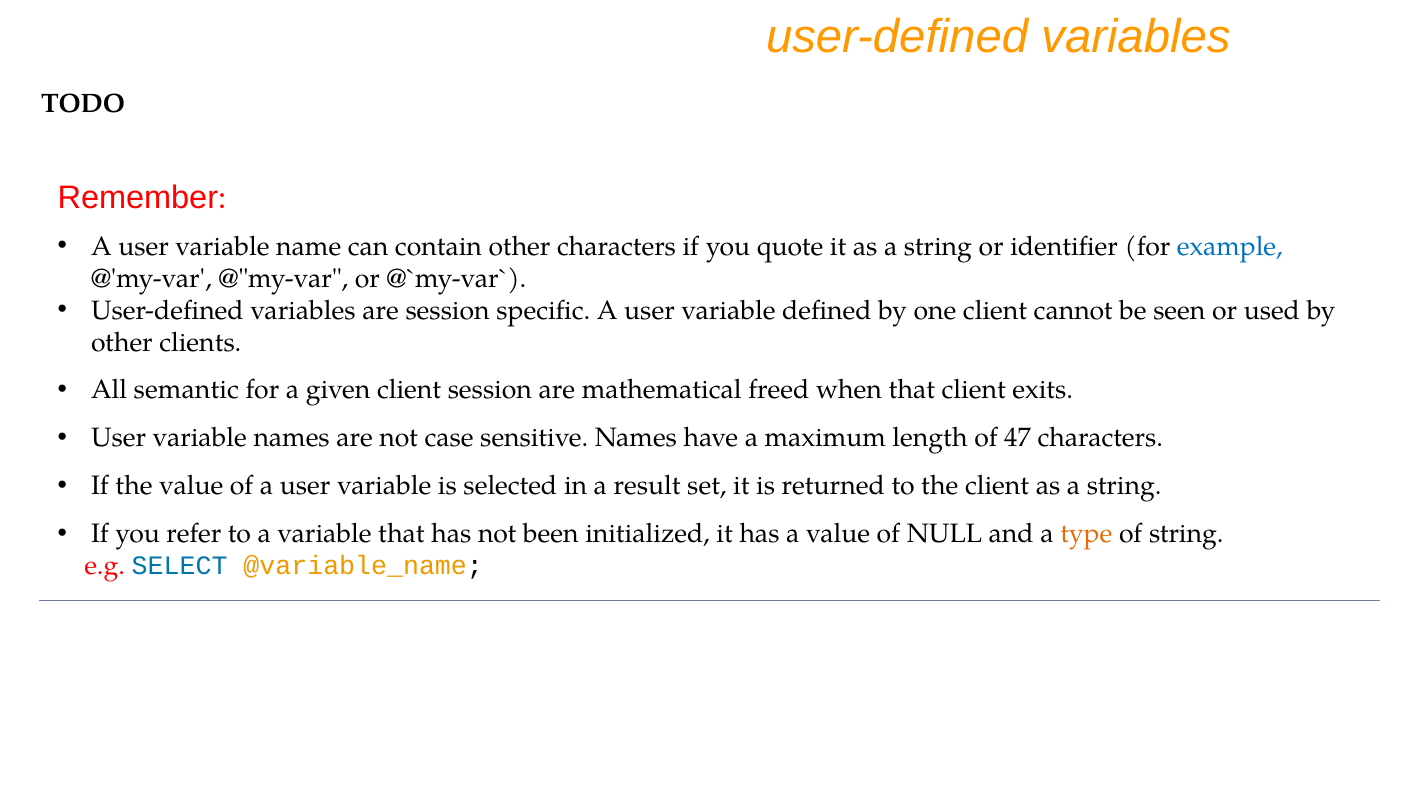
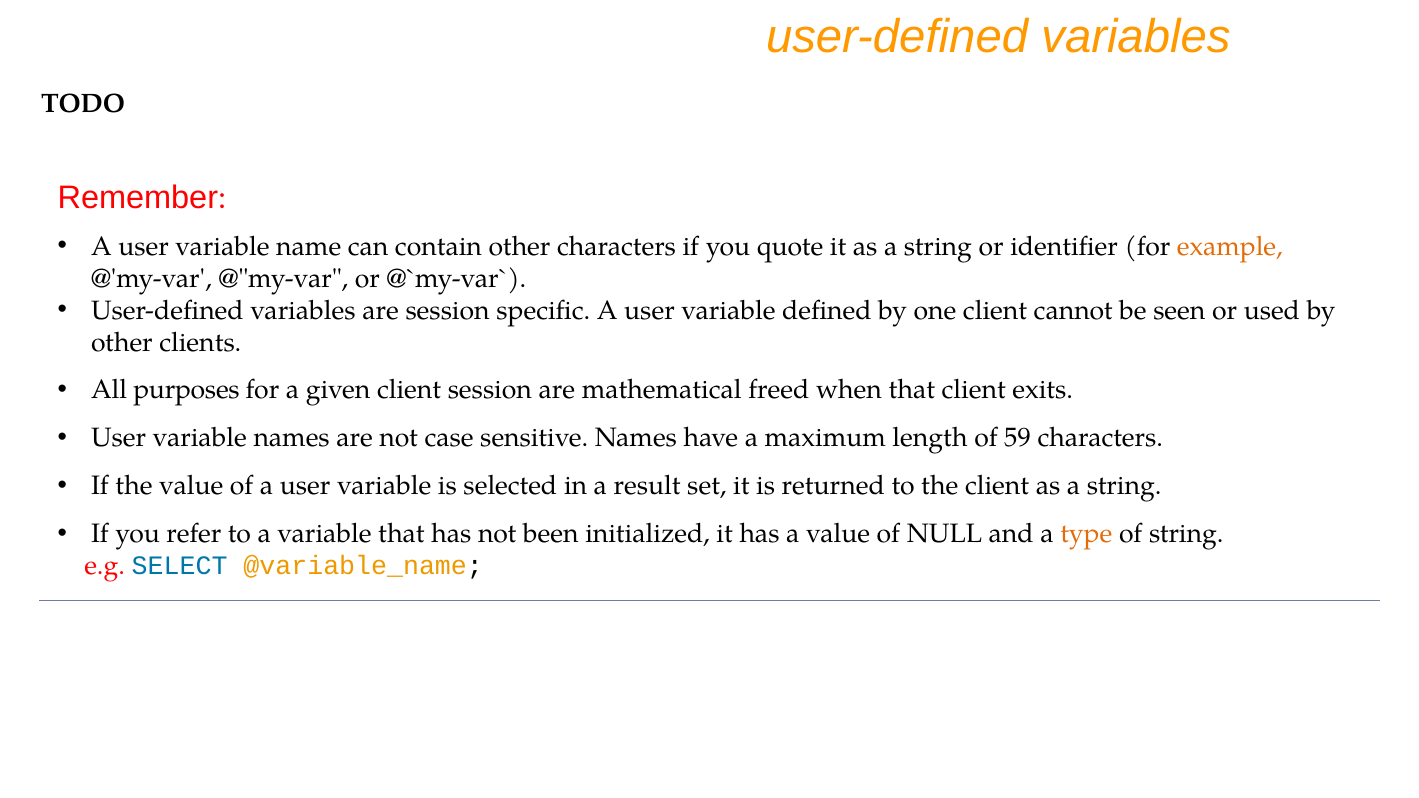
example colour: blue -> orange (1230, 247)
semantic: semantic -> purposes (187, 390)
47: 47 -> 59 (1018, 438)
